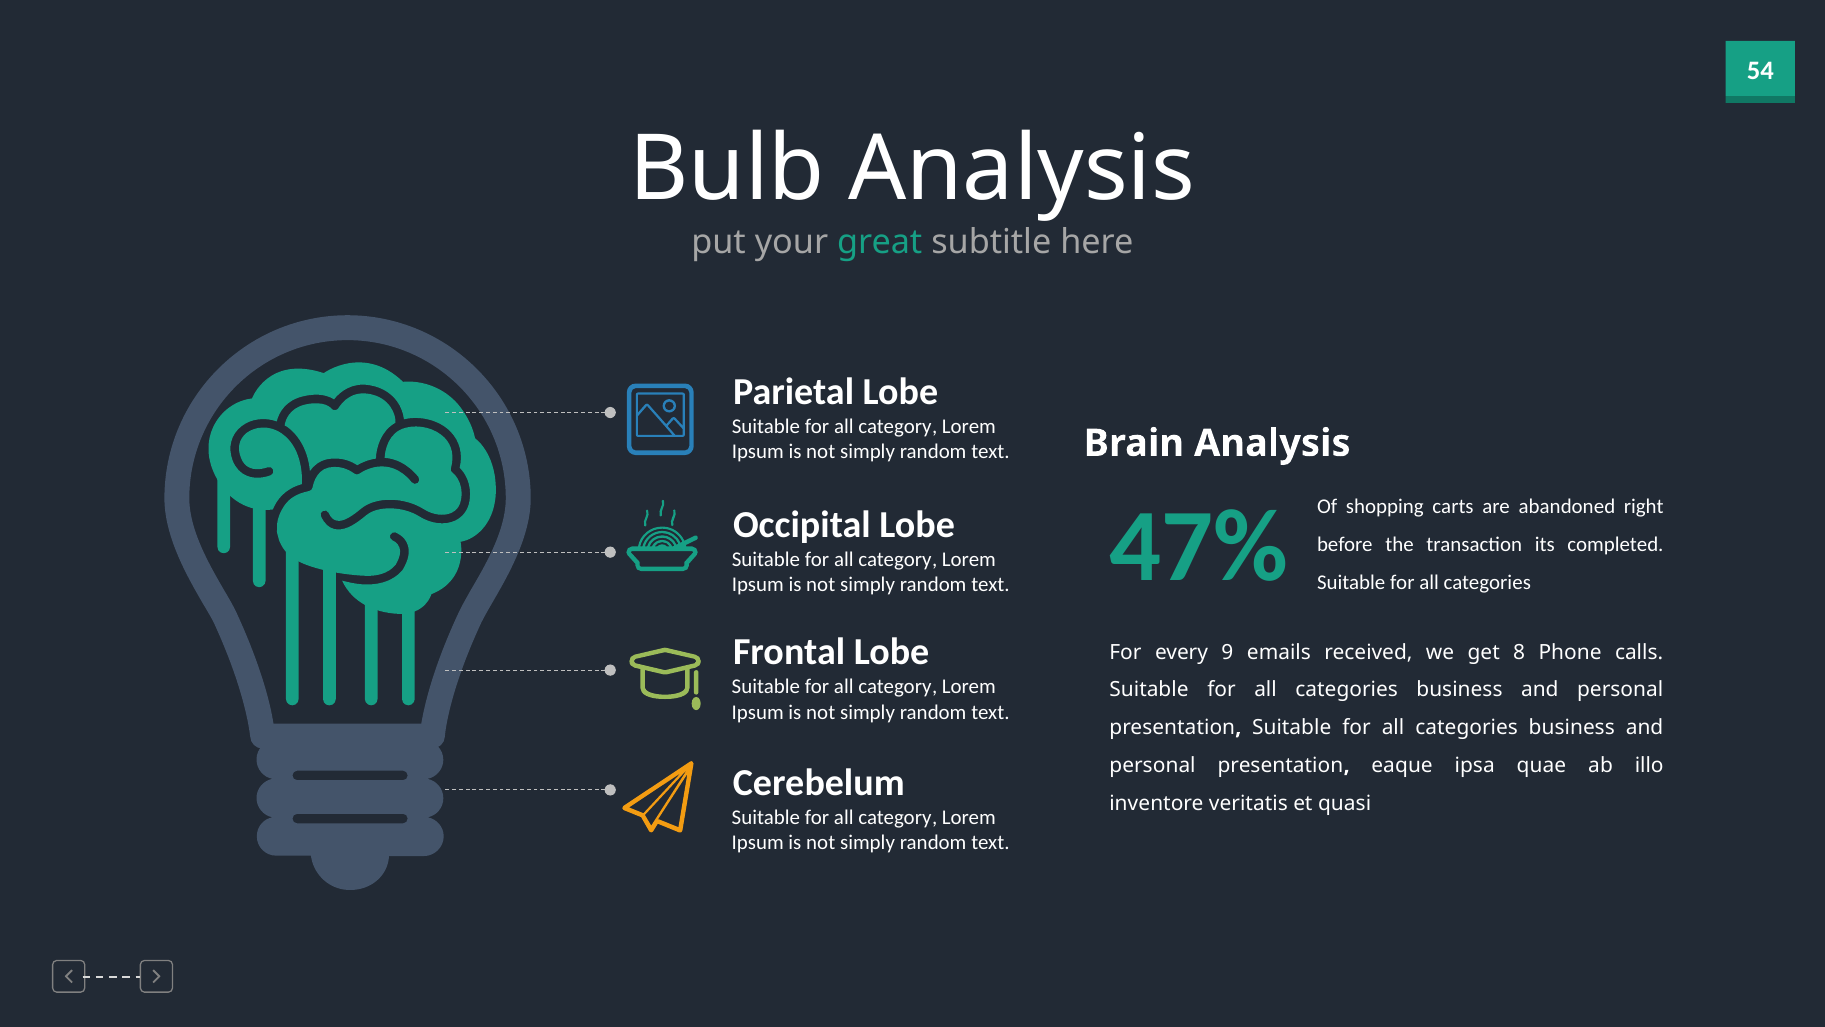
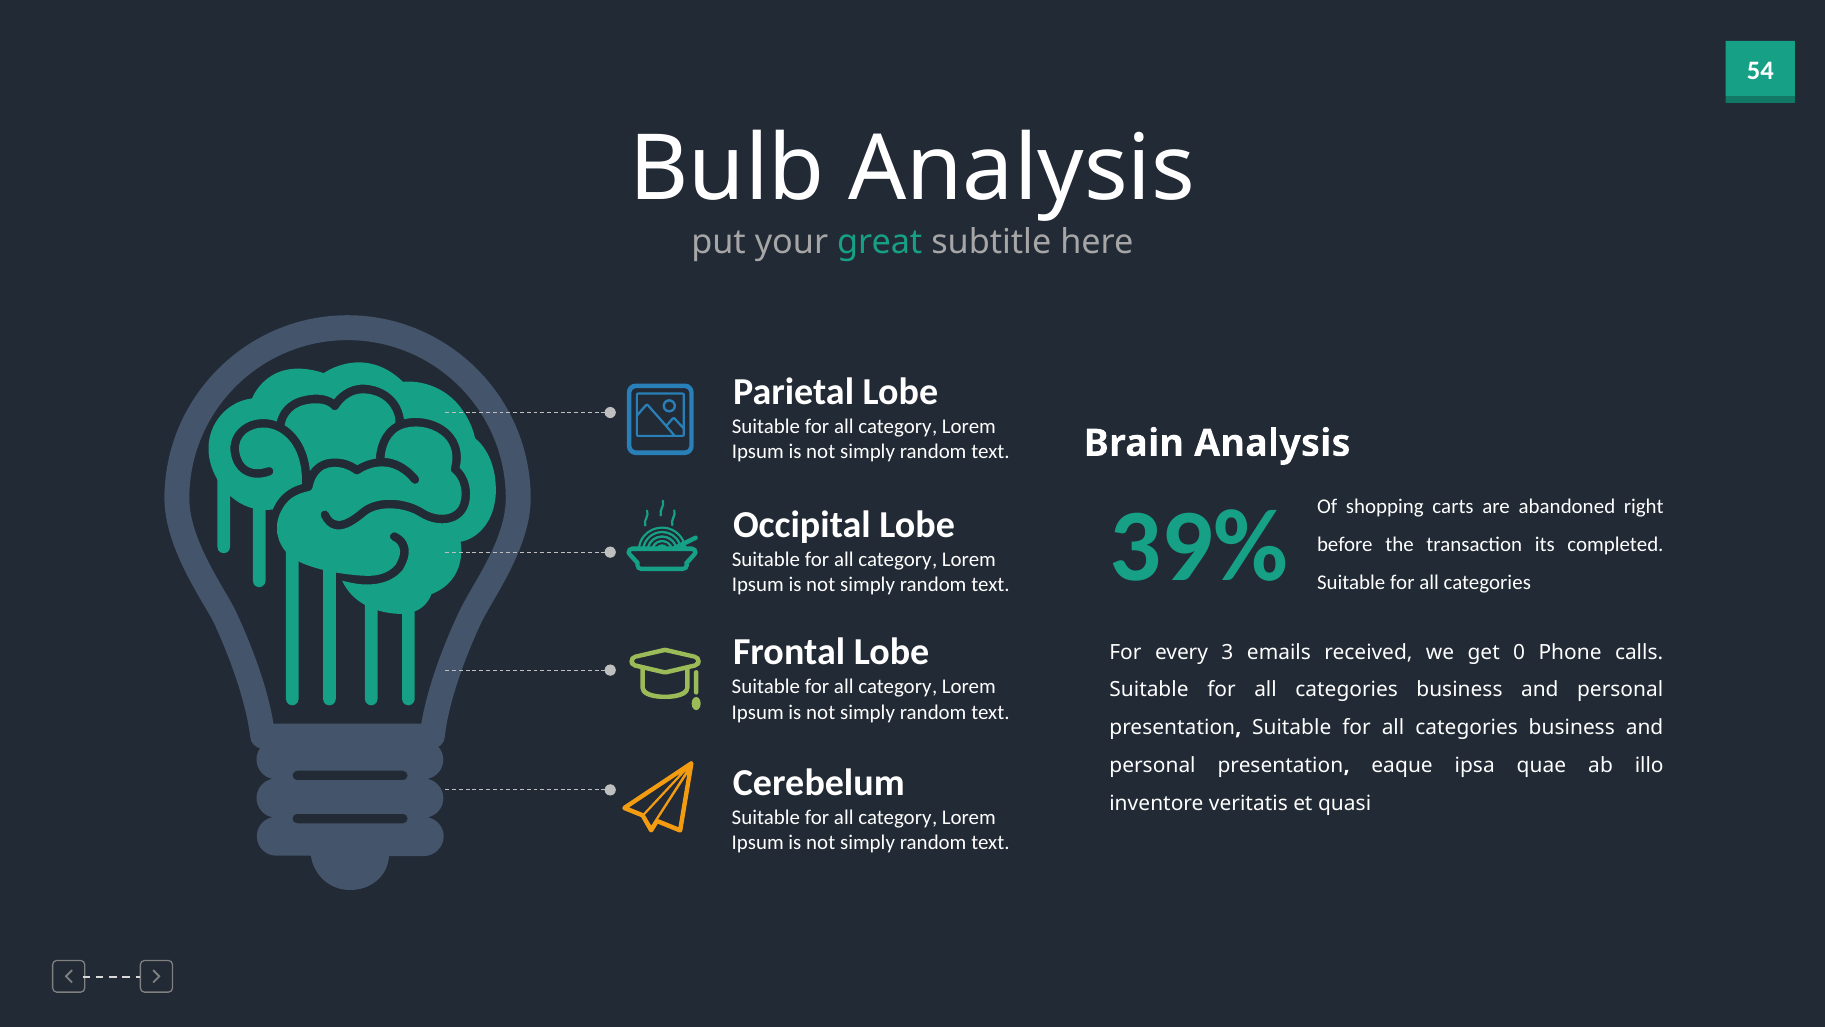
47%: 47% -> 39% (1199, 546)
9: 9 -> 3 (1227, 652)
8: 8 -> 0 (1519, 652)
